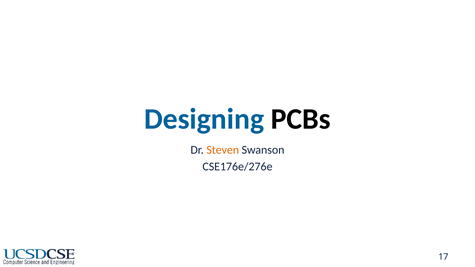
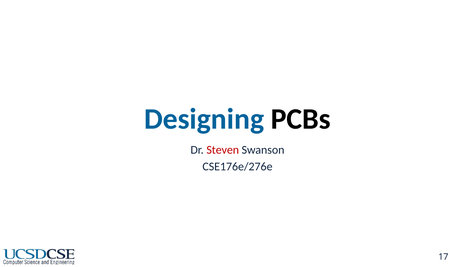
Steven colour: orange -> red (223, 150)
